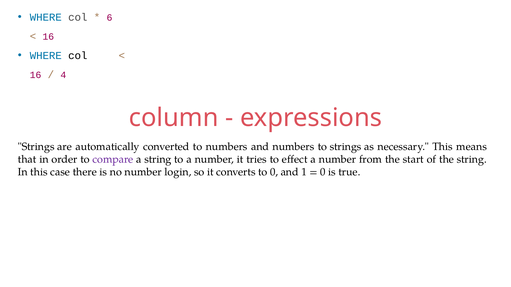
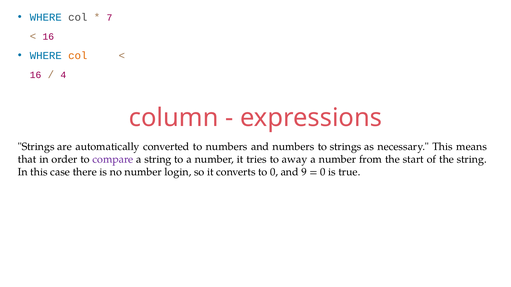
6: 6 -> 7 (109, 18)
col colour: black -> orange (78, 56)
effect: effect -> away (295, 160)
1: 1 -> 9 (304, 172)
